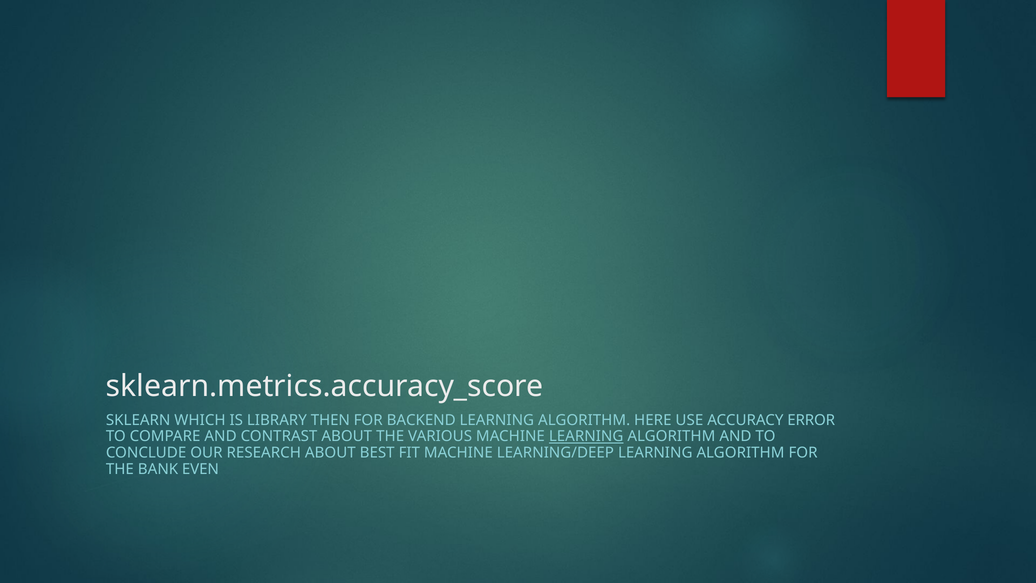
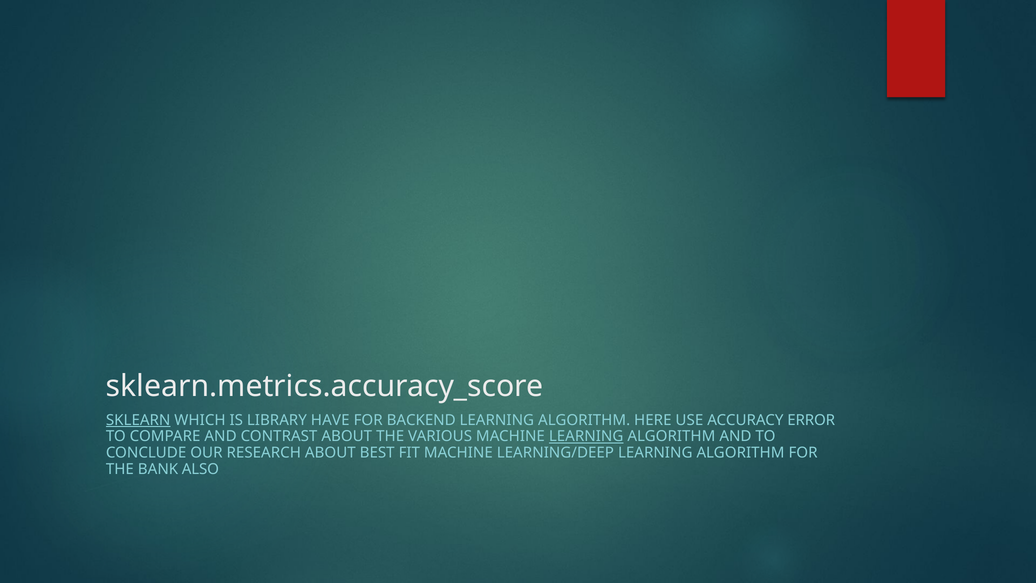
SKLEARN underline: none -> present (138, 420)
THEN: THEN -> HAVE (330, 420)
EVEN: EVEN -> ALSO (200, 469)
